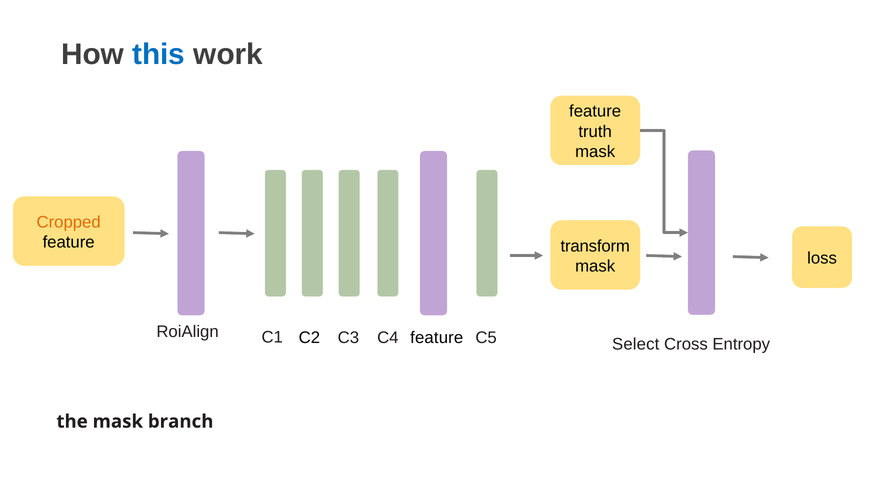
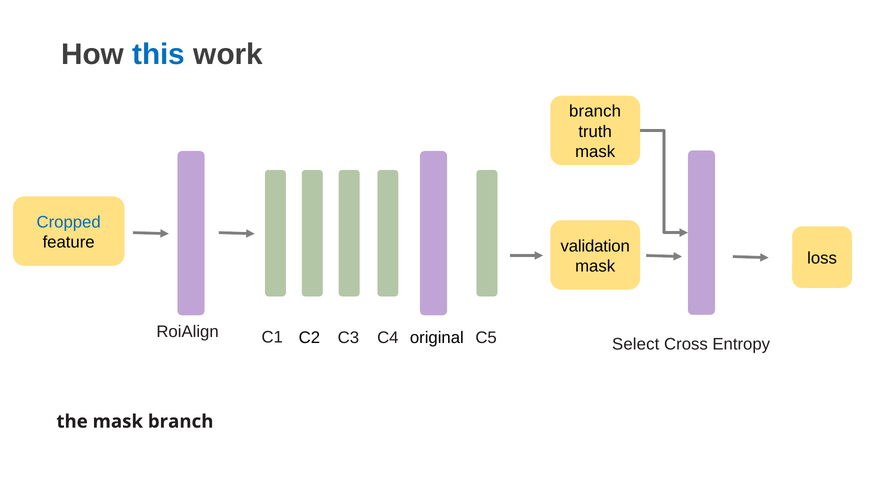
feature: feature -> branch (595, 112)
Cropped colour: orange -> blue (69, 222)
transform: transform -> validation (595, 246)
C1 feature: feature -> original (437, 338)
